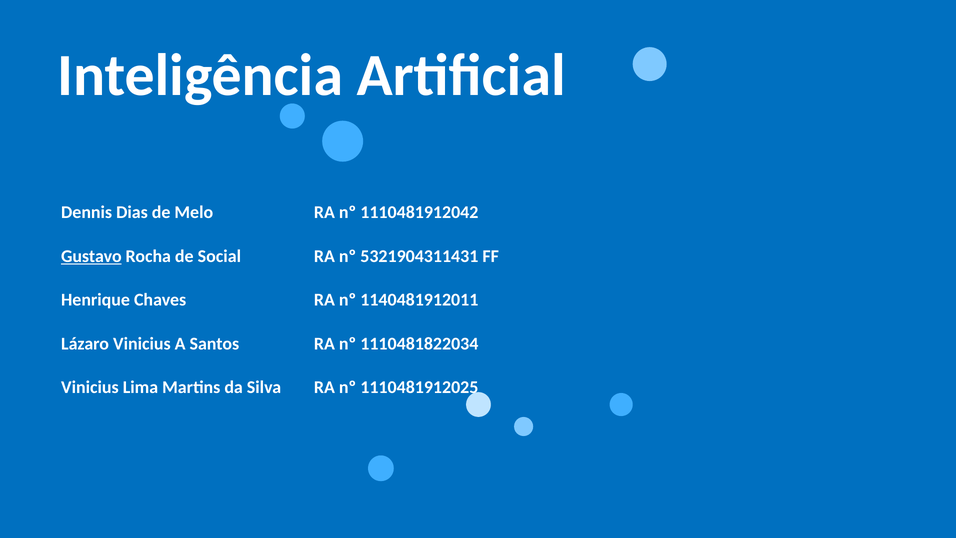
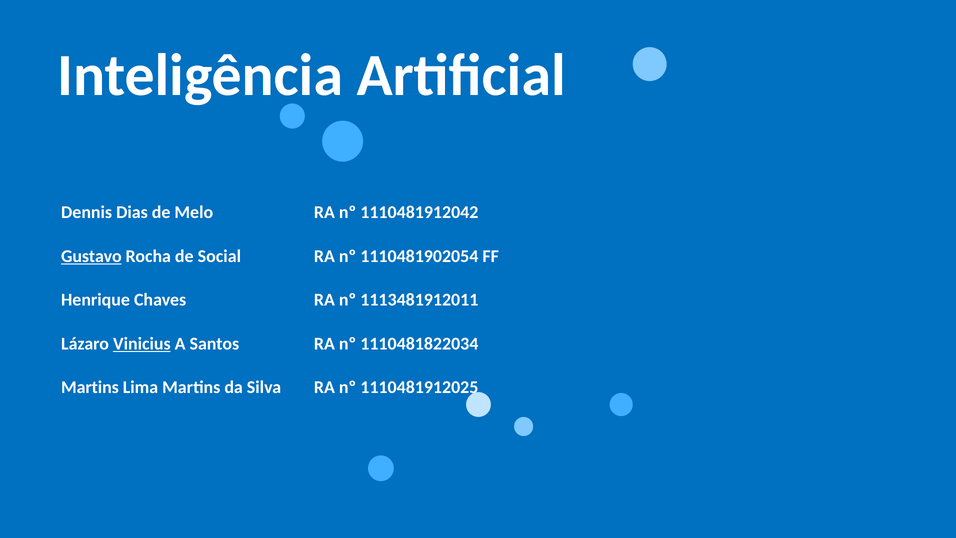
5321904311431: 5321904311431 -> 1110481902054 (419, 256)
1140481912011: 1140481912011 -> 1113481912011 (419, 300)
Vinicius underline: none -> present (142, 344)
Vinicius: Vinicius -> Martins (90, 387)
